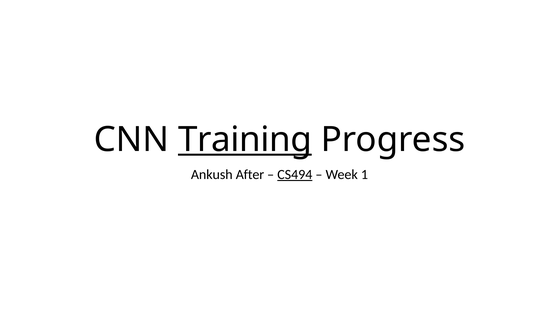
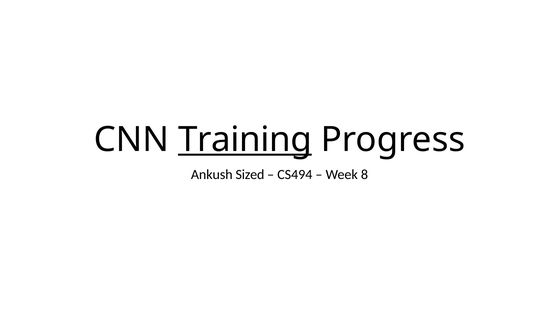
After: After -> Sized (250, 175)
CS494 underline: present -> none (295, 175)
1: 1 -> 8 (364, 175)
